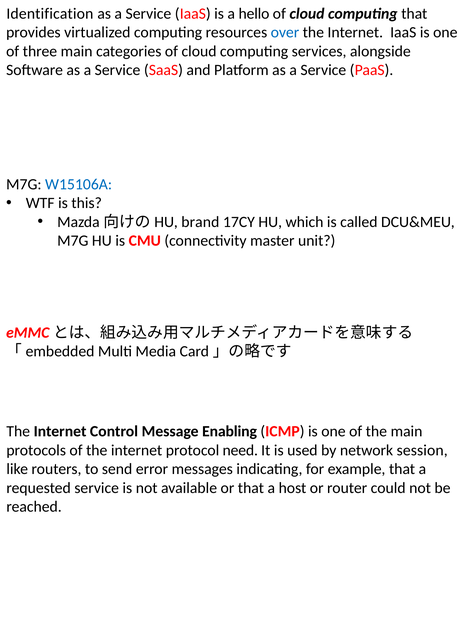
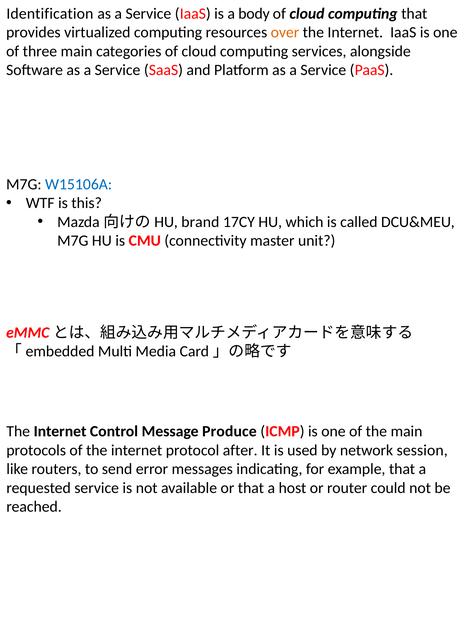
hello: hello -> body (254, 14)
over colour: blue -> orange (285, 32)
Enabling: Enabling -> Produce (229, 431)
need: need -> after (240, 450)
